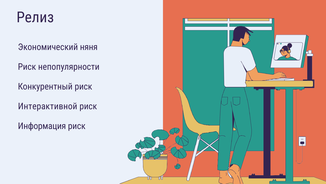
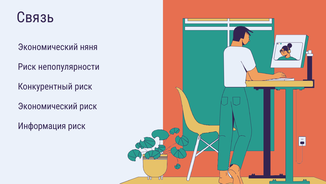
Релиз: Релиз -> Связь (35, 17)
Интерактивной: Интерактивной -> Экономический (48, 106)
